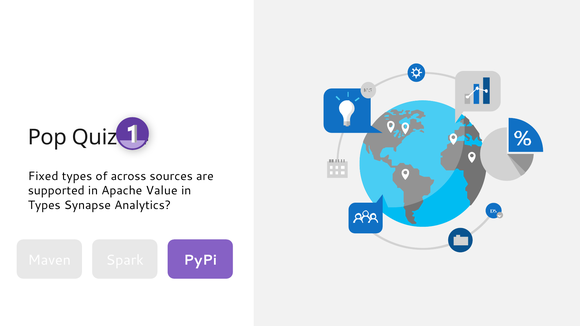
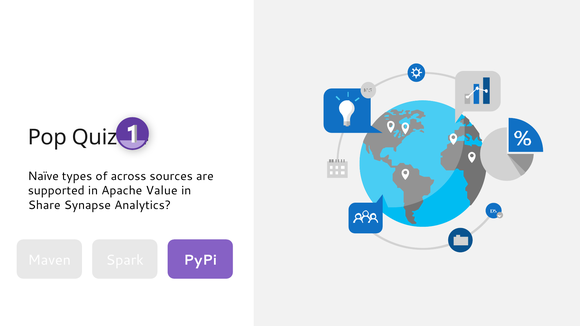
Fixed: Fixed -> Naïve (43, 176)
Types: Types -> Share (44, 205)
